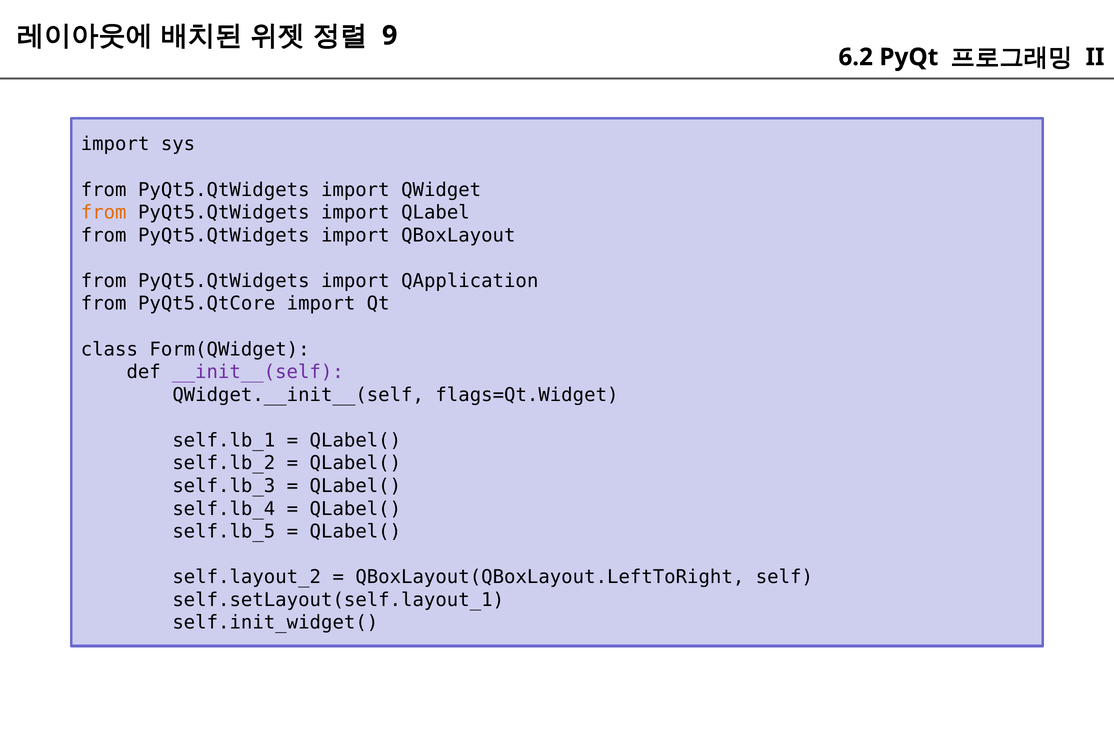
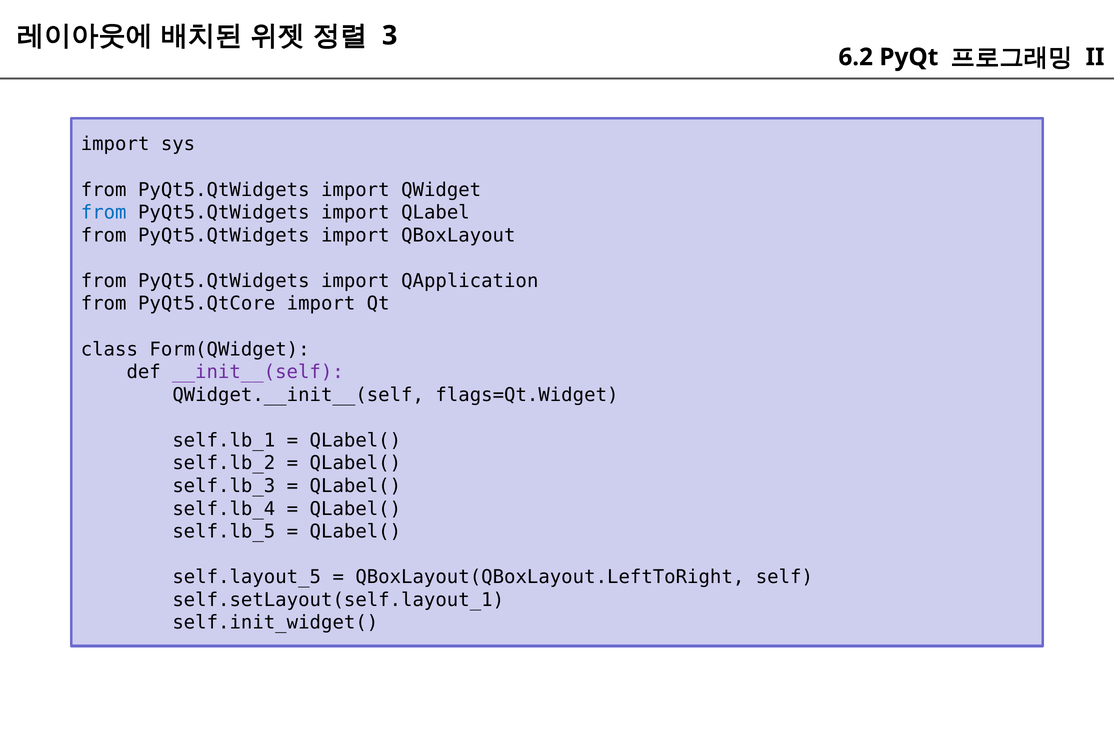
9: 9 -> 3 (390, 36)
from colour: orange -> blue (104, 212)
self.layout_2: self.layout_2 -> self.layout_5 (247, 577)
